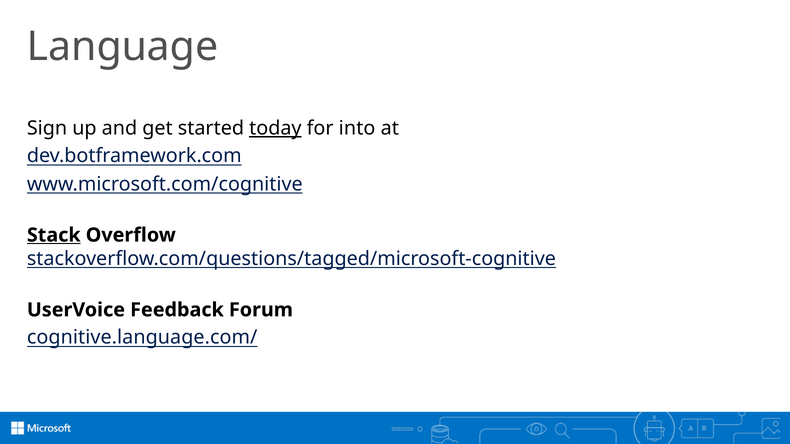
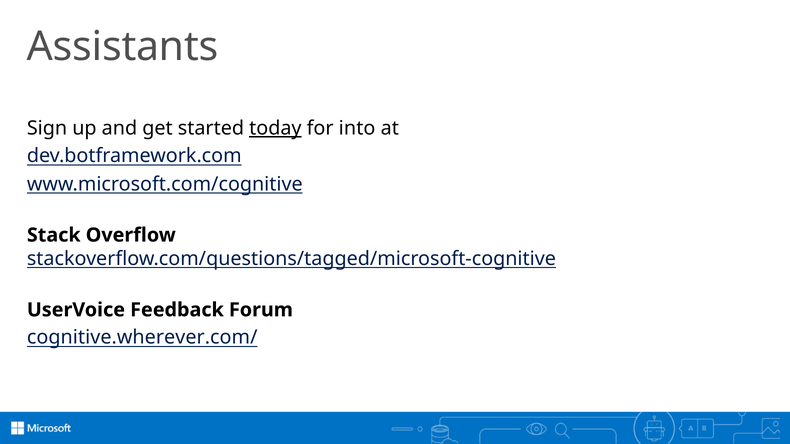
Language: Language -> Assistants (123, 47)
Stack underline: present -> none (54, 235)
cognitive.language.com/: cognitive.language.com/ -> cognitive.wherever.com/ (142, 338)
